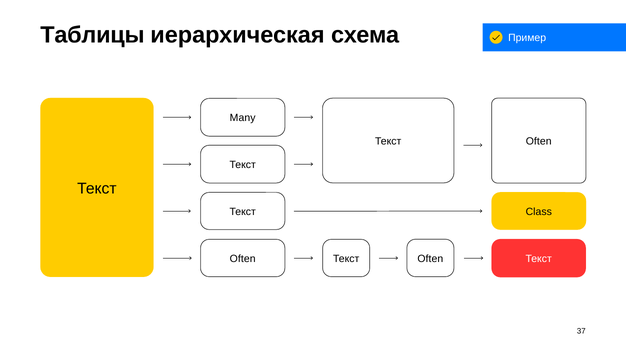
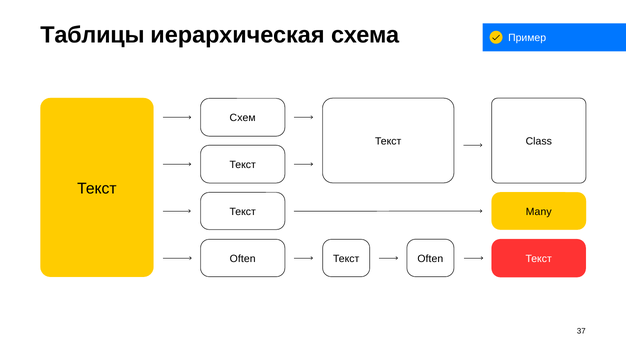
Many: Many -> Схем (243, 118)
Often: Often -> Class (539, 141)
Class: Class -> Many (539, 212)
